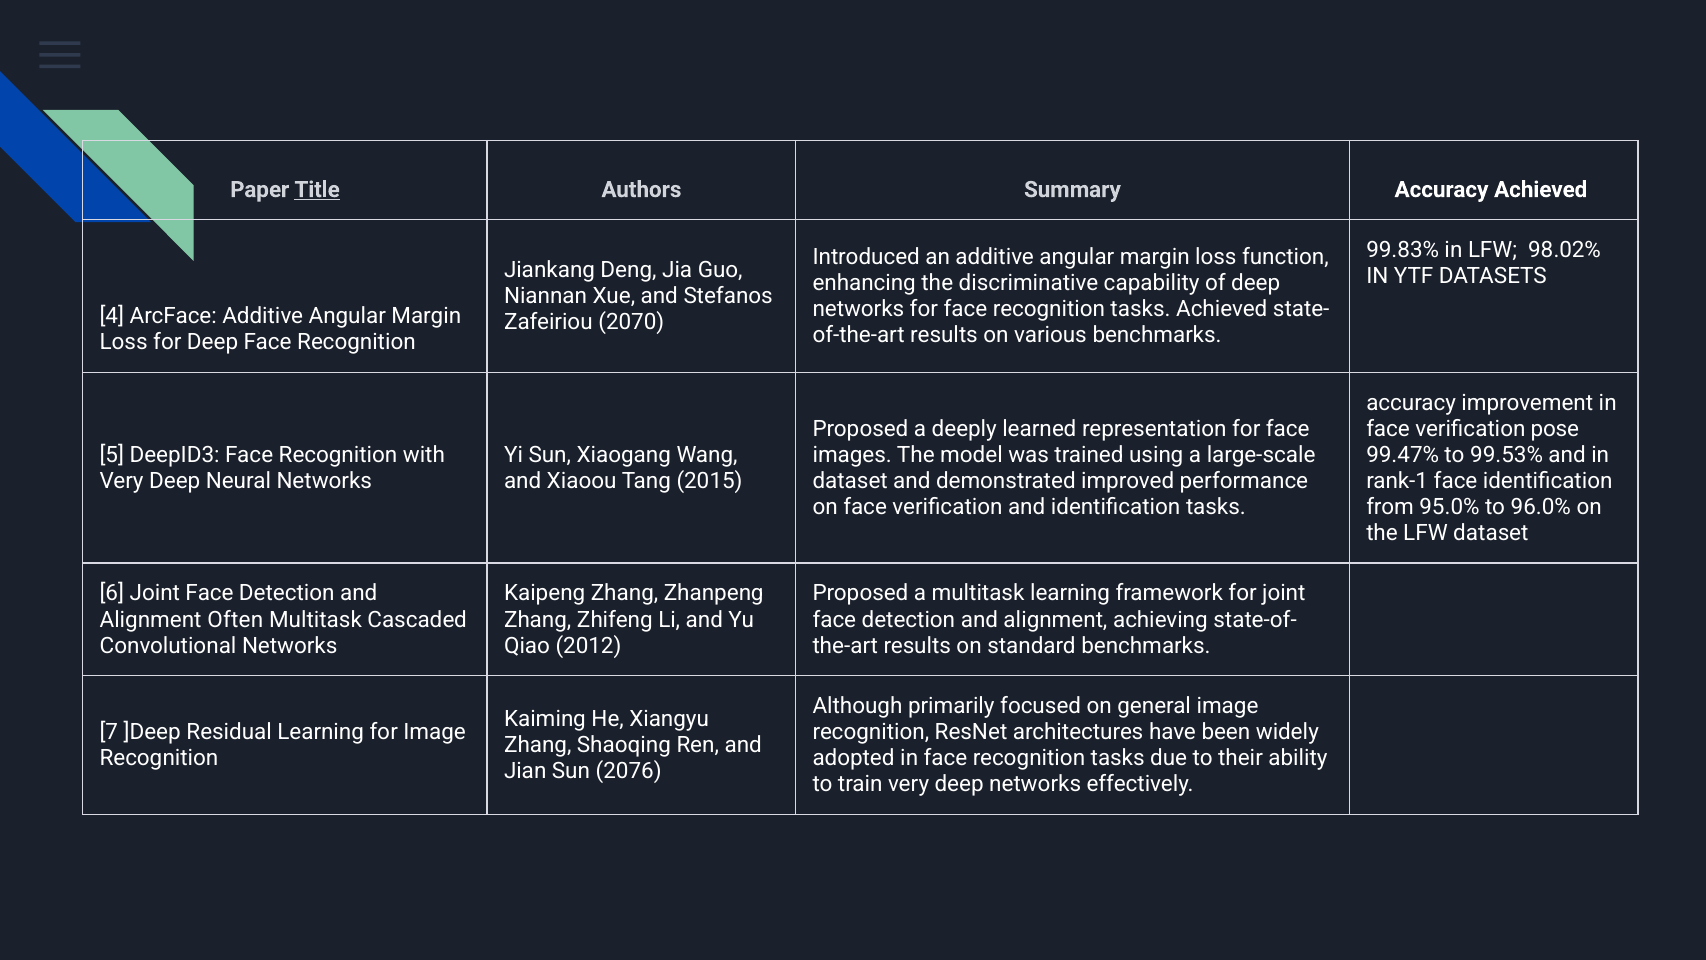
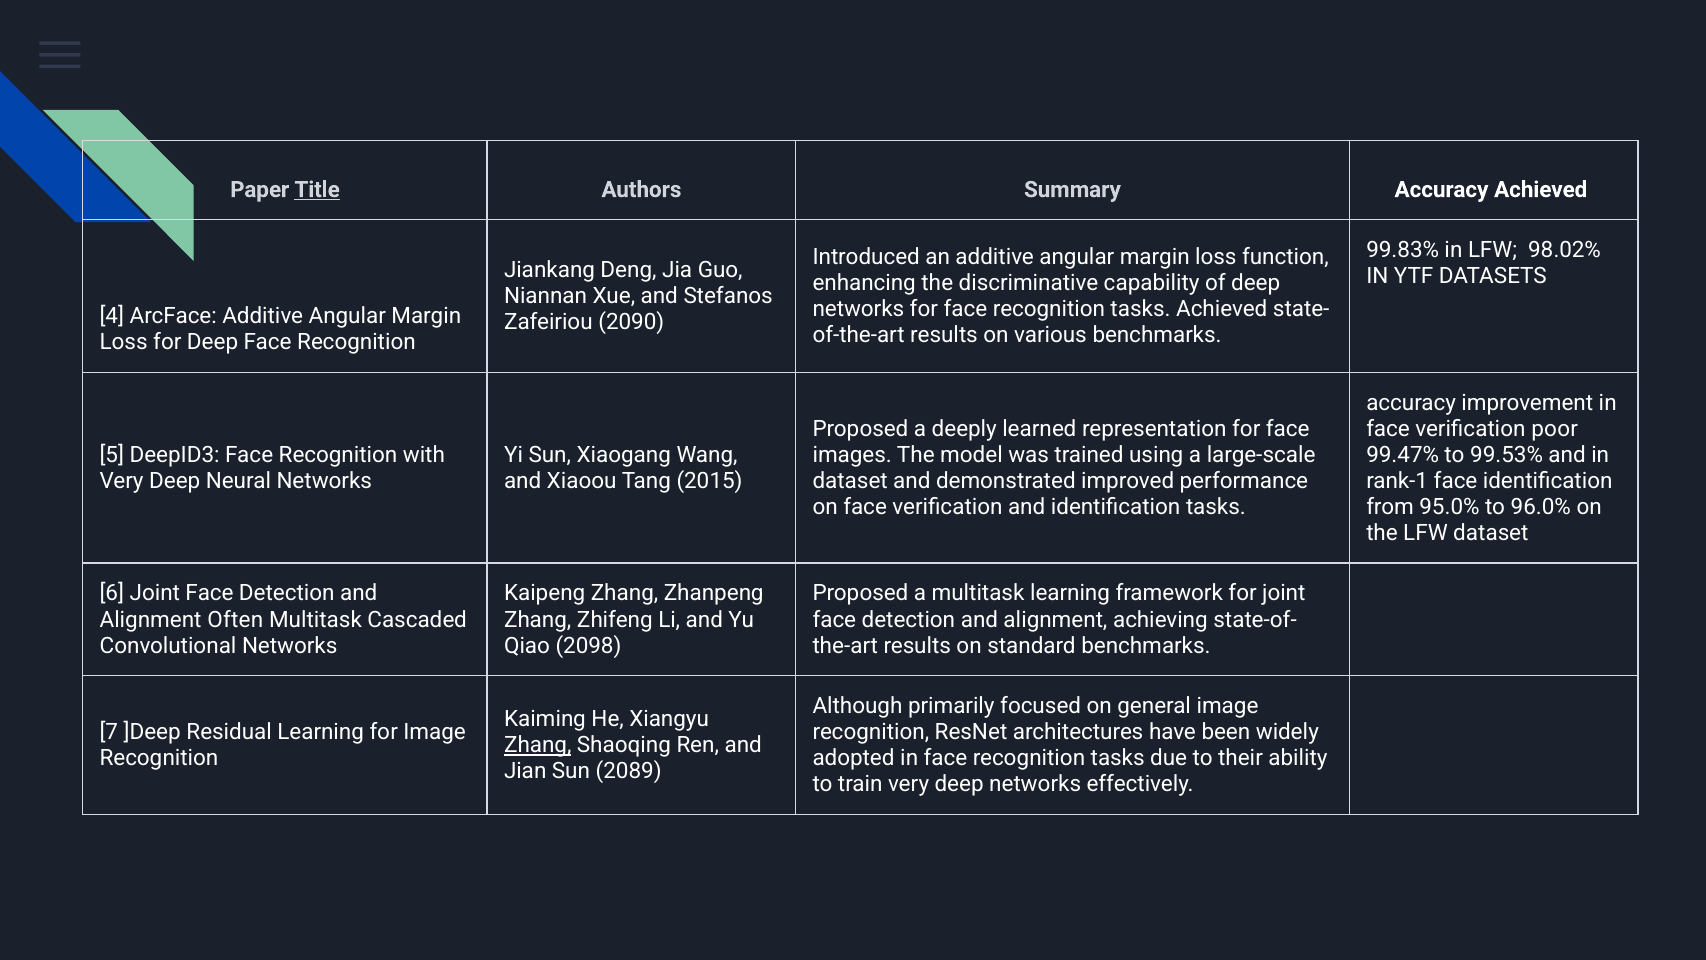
2070: 2070 -> 2090 (631, 322)
pose: pose -> poor (1555, 429)
2012: 2012 -> 2098 (588, 646)
Zhang underline: none -> present (538, 745)
2076: 2076 -> 2089 (629, 771)
